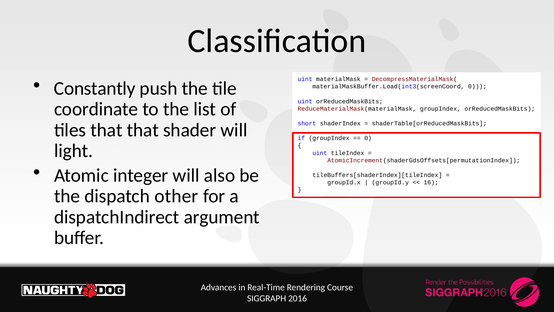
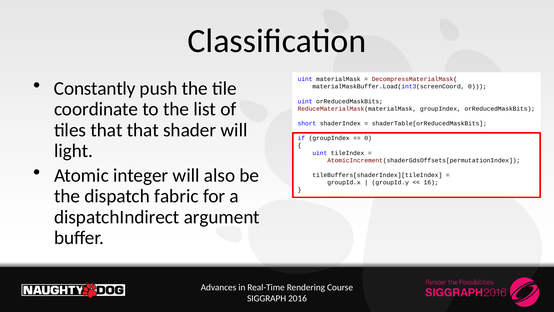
other: other -> fabric (176, 196)
